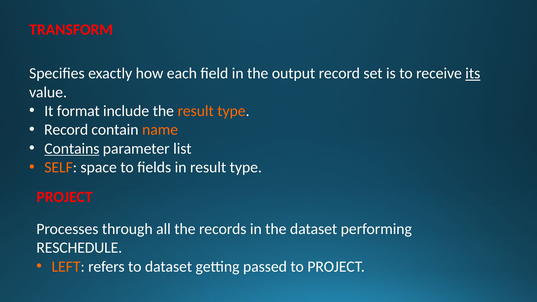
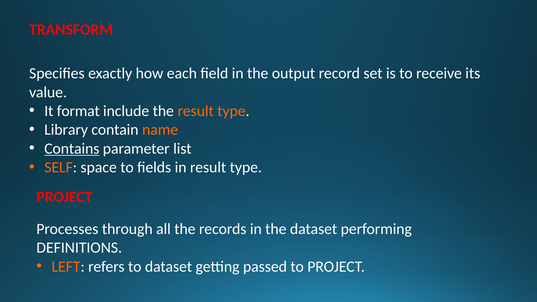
its underline: present -> none (473, 73)
Record: Record -> Library (66, 130)
RESCHEDULE: RESCHEDULE -> DEFINITIONS (79, 248)
